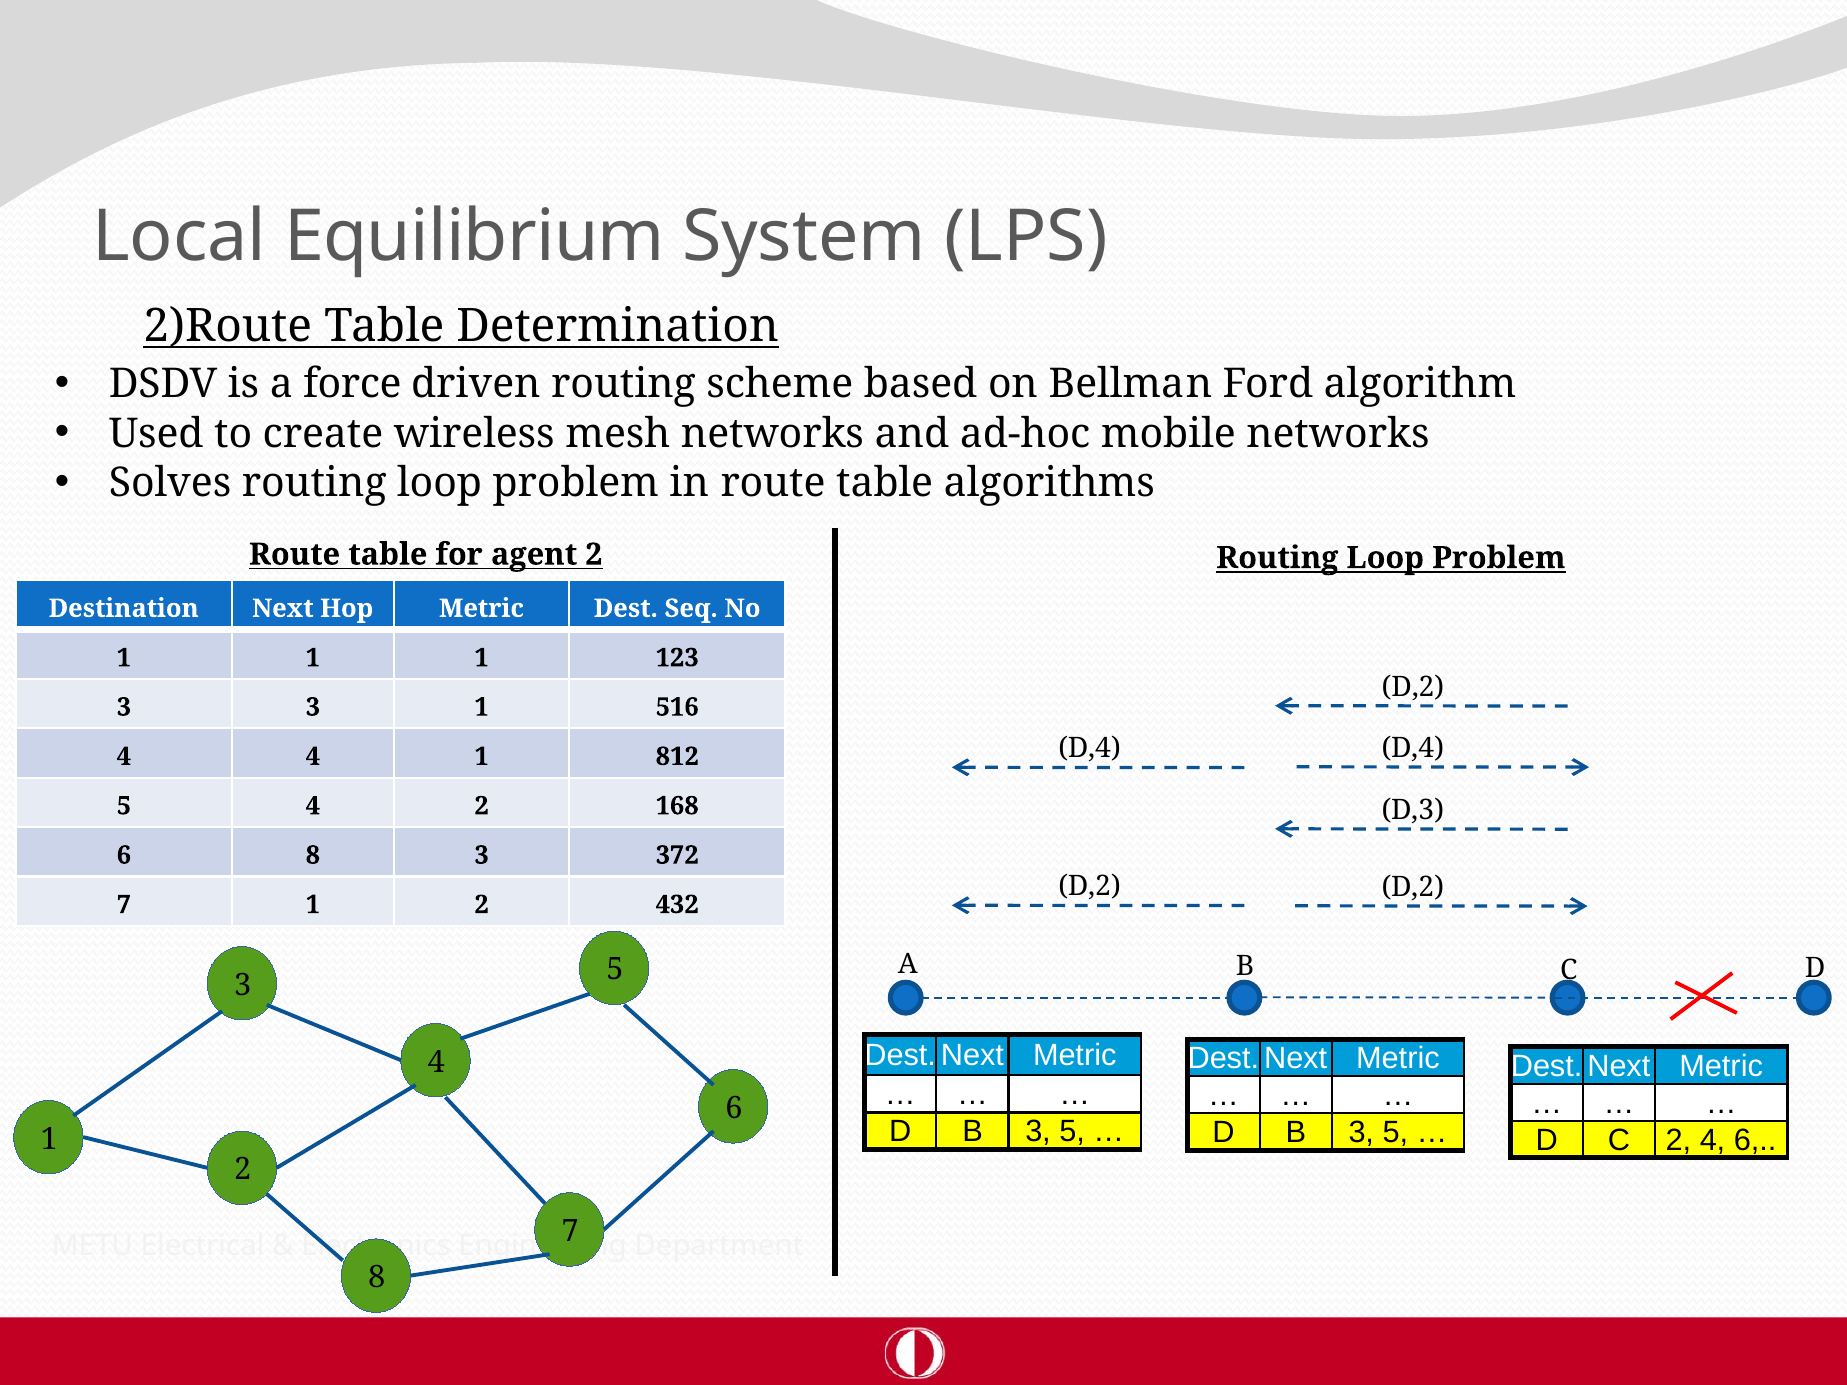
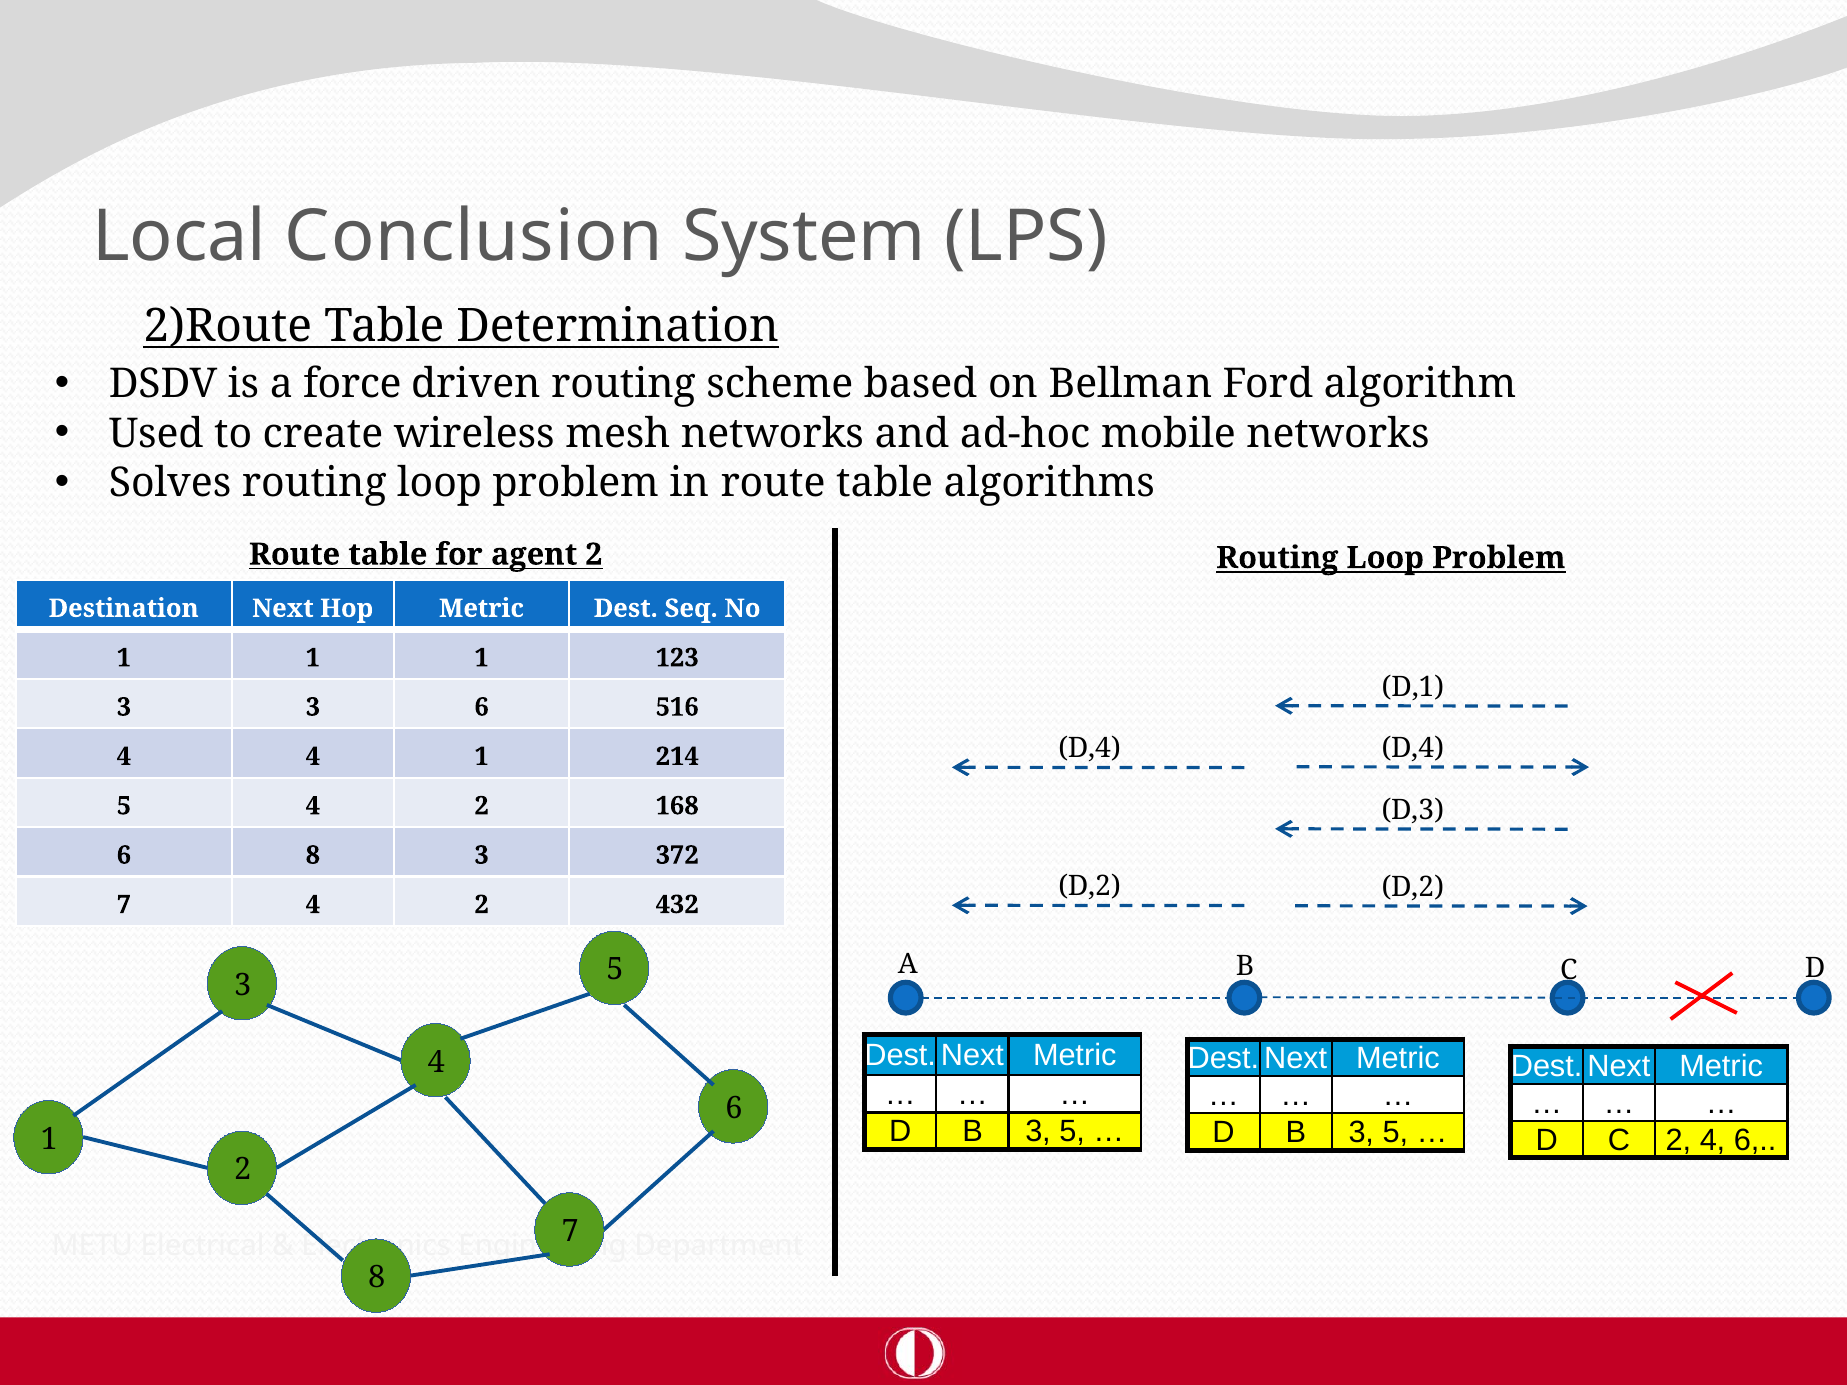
Equilibrium: Equilibrium -> Conclusion (474, 237)
D,2: D,2 -> D,1 (1413, 687)
3 1: 1 -> 6 (482, 707)
812: 812 -> 214 (677, 757)
7 1: 1 -> 4 (313, 905)
